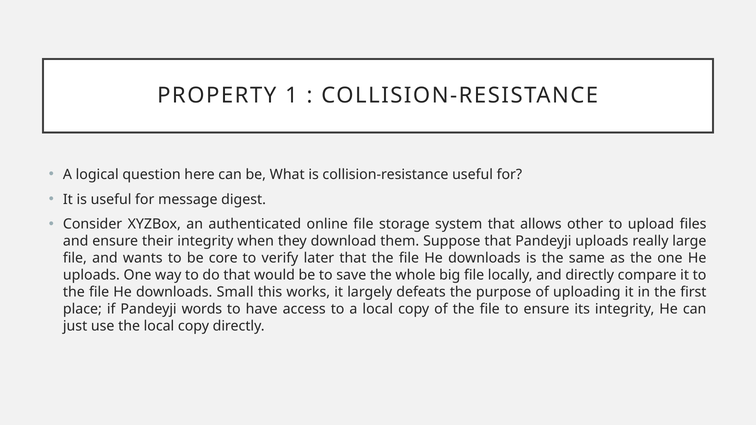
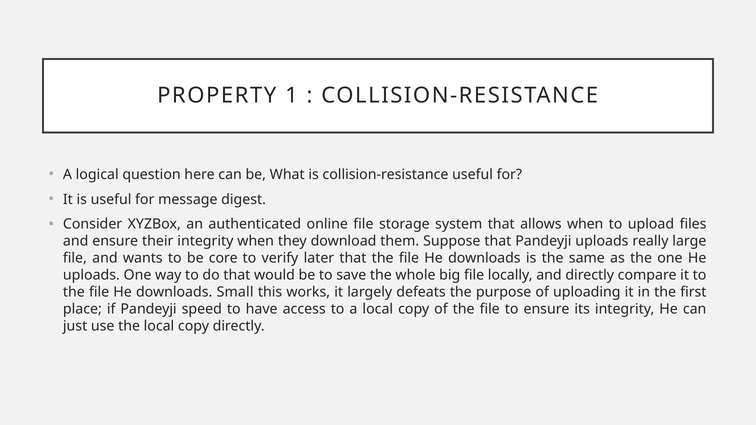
allows other: other -> when (585, 224)
words: words -> speed (202, 309)
